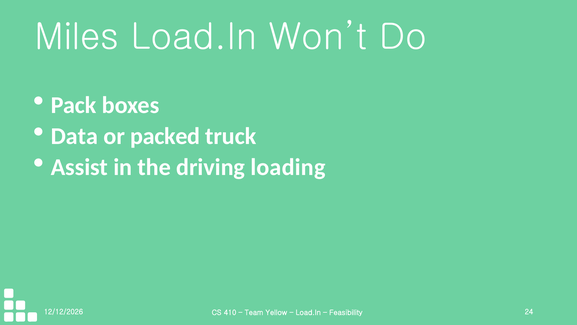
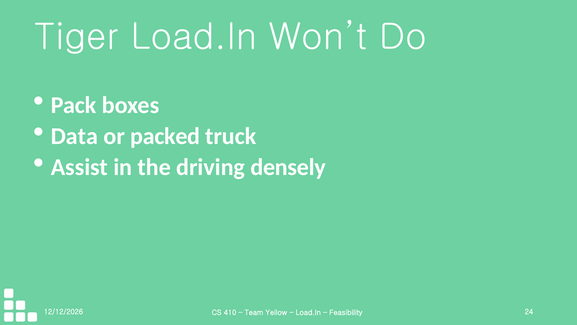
Miles: Miles -> Tiger (77, 37)
loading: loading -> densely (288, 167)
